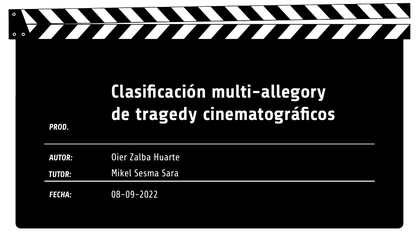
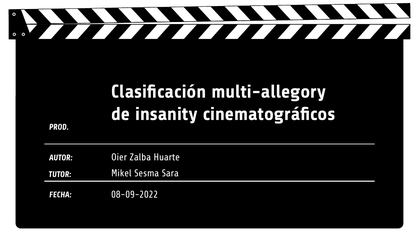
tragedy: tragedy -> insanity (166, 114)
